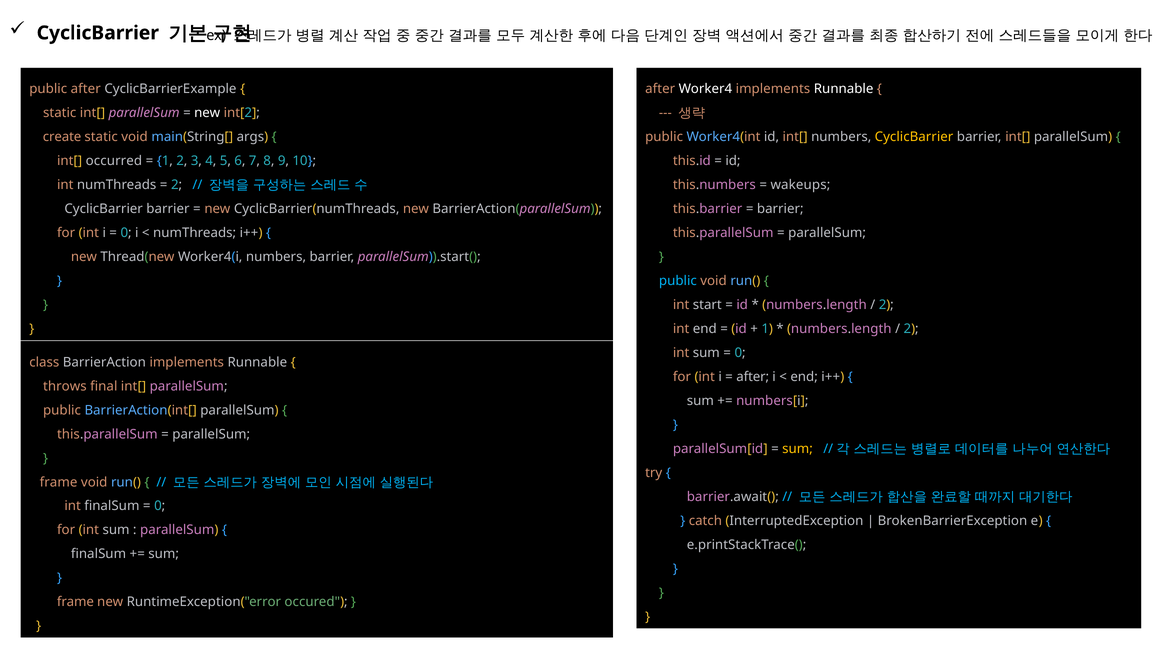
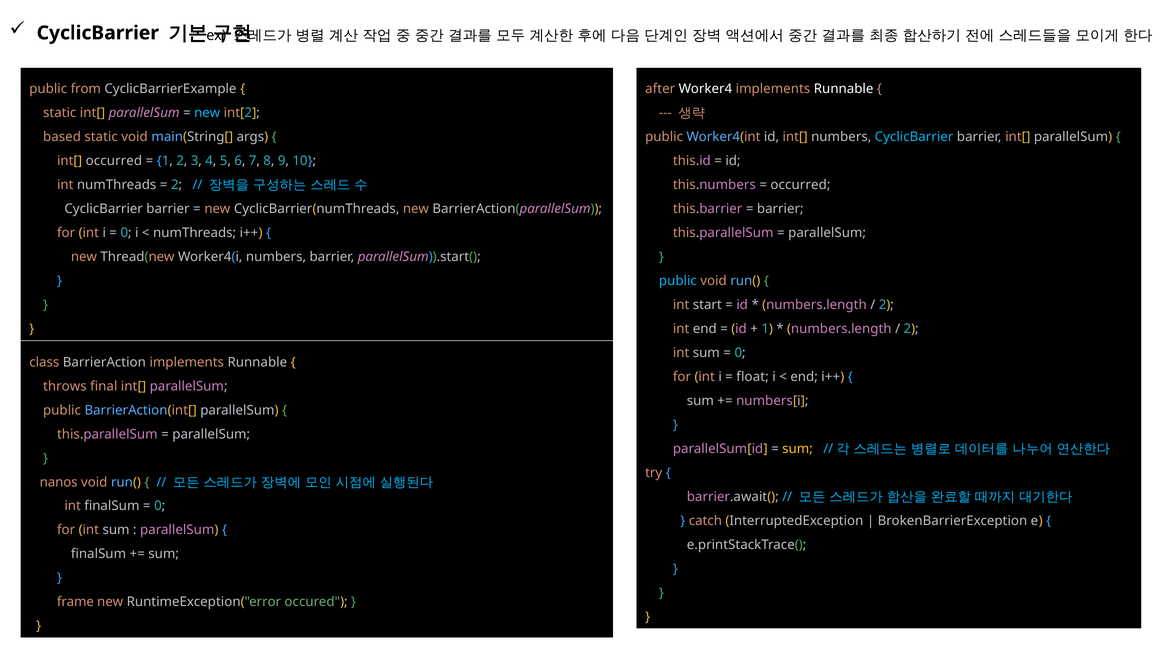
public after: after -> from (86, 89)
new colour: white -> light blue (207, 113)
create: create -> based (62, 137)
CyclicBarrier colour: yellow -> light blue (914, 137)
wakeups: wakeups -> occurred (800, 185)
after: after -> float (753, 377)
frame: frame -> nanos (59, 482)
